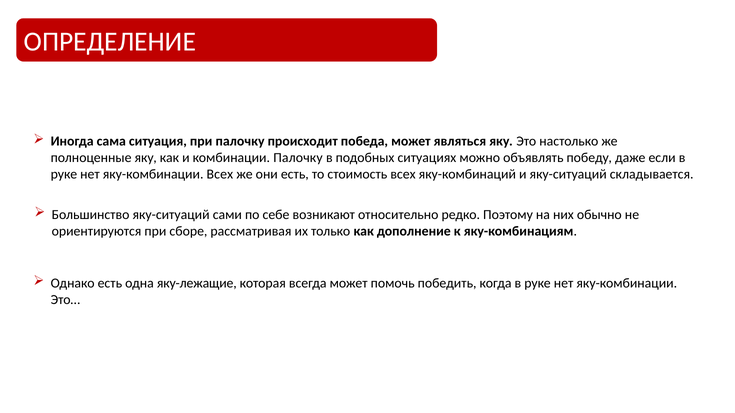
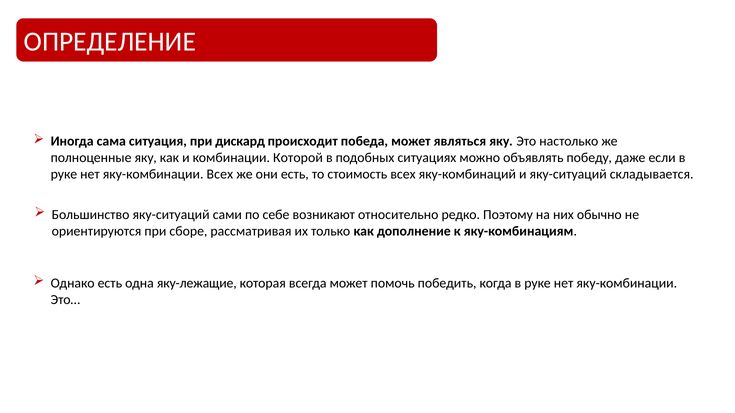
при палочку: палочку -> дискард (240, 141)
комбинации Палочку: Палочку -> Которой (298, 158)
